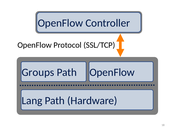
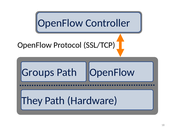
Lang: Lang -> They (32, 101)
